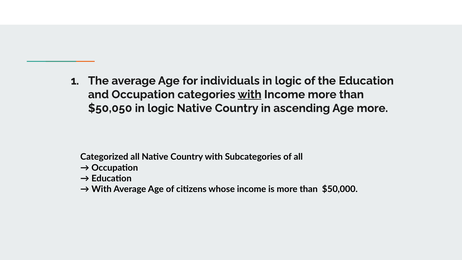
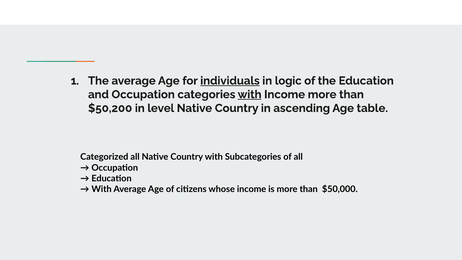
individuals underline: none -> present (230, 81)
$50,050: $50,050 -> $50,200 (110, 108)
logic: logic -> level (161, 108)
Age more: more -> table (372, 108)
